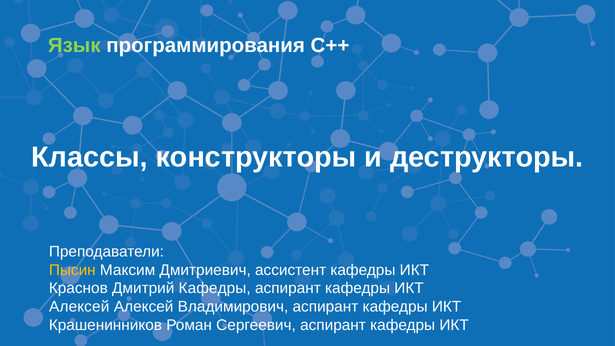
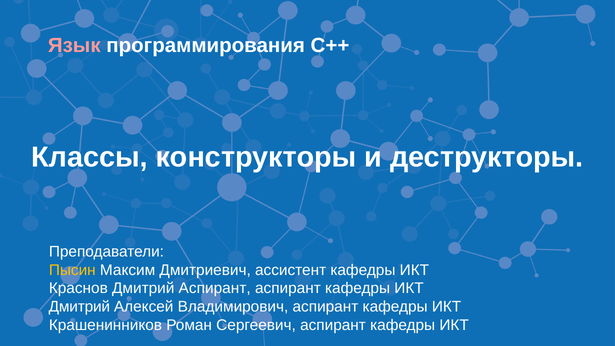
Язык colour: light green -> pink (74, 45)
Дмитрий Кафедры: Кафедры -> Аспирант (215, 288)
Алексей: Алексей -> Дмитрий (79, 307)
